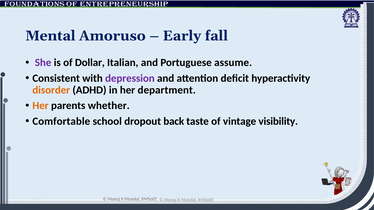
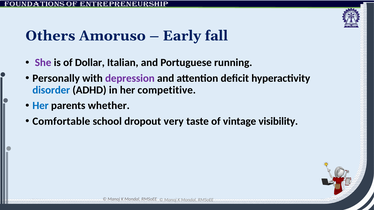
Mental: Mental -> Others (50, 36)
assume: assume -> running (233, 63)
Consistent: Consistent -> Personally (56, 78)
disorder colour: orange -> blue (51, 90)
department: department -> competitive (167, 90)
Her colour: orange -> blue (40, 106)
back: back -> very (174, 121)
